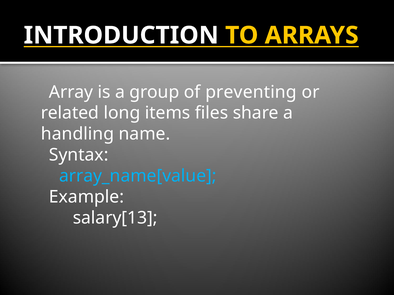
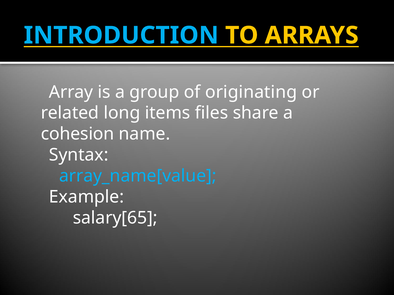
INTRODUCTION colour: white -> light blue (121, 35)
preventing: preventing -> originating (251, 92)
handling: handling -> cohesion (78, 134)
salary[13: salary[13 -> salary[65 (115, 218)
